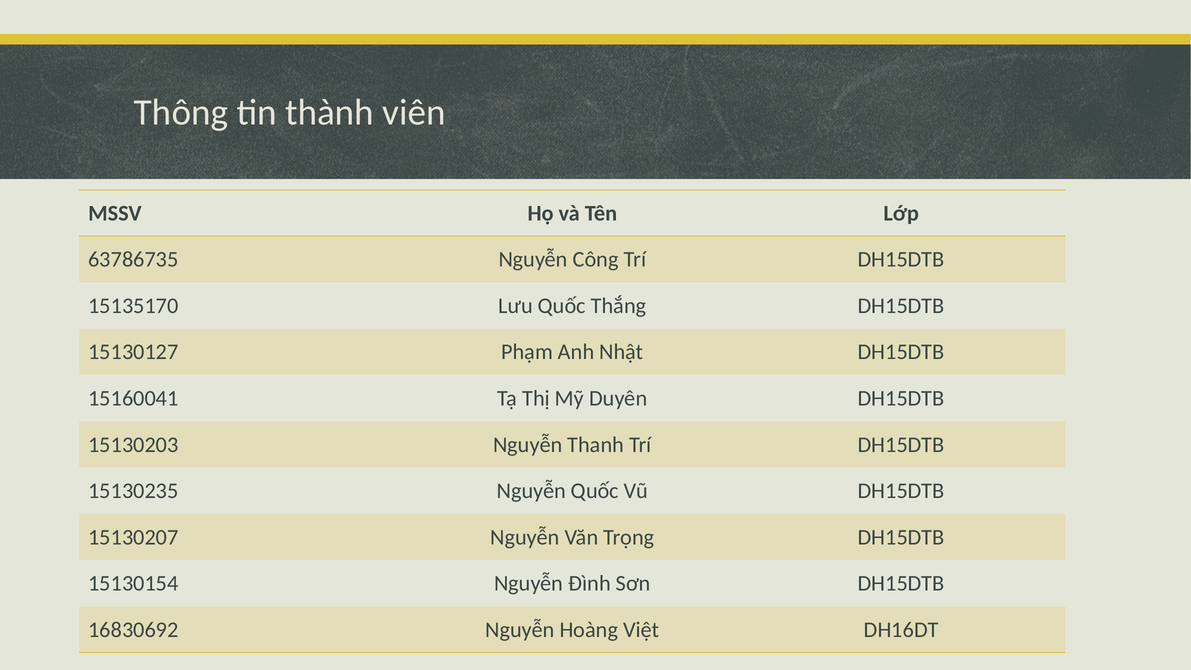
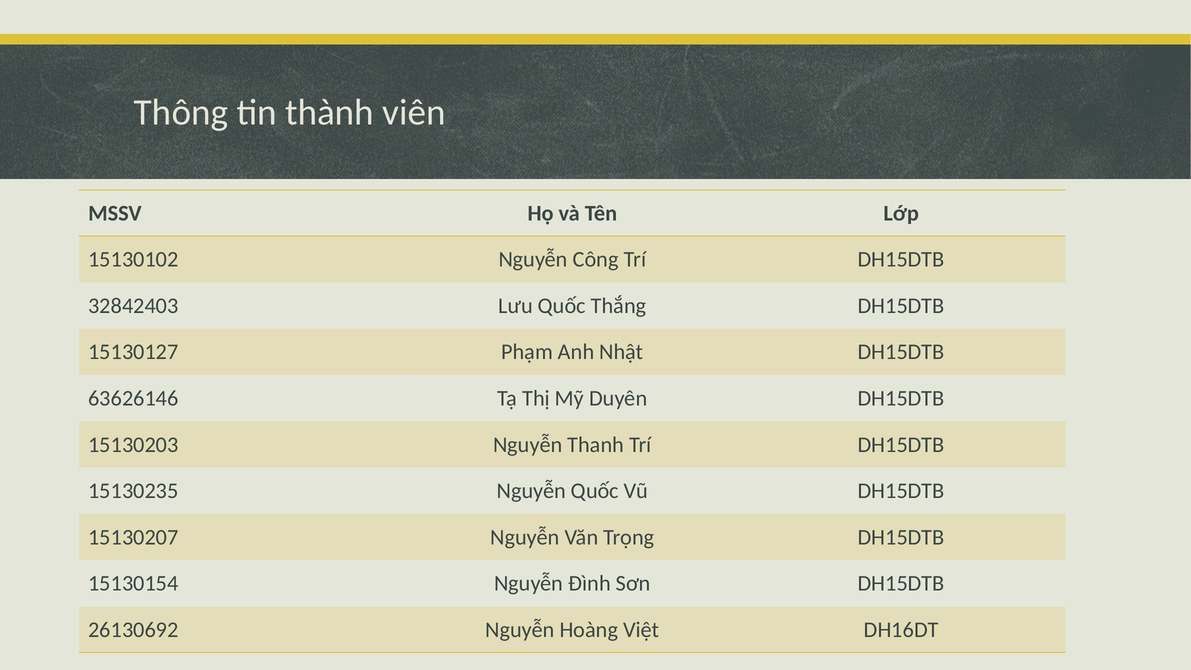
63786735: 63786735 -> 15130102 (133, 259)
15135170: 15135170 -> 32842403 (133, 306)
15160041: 15160041 -> 63626146 (133, 398)
16830692: 16830692 -> 26130692 (133, 630)
